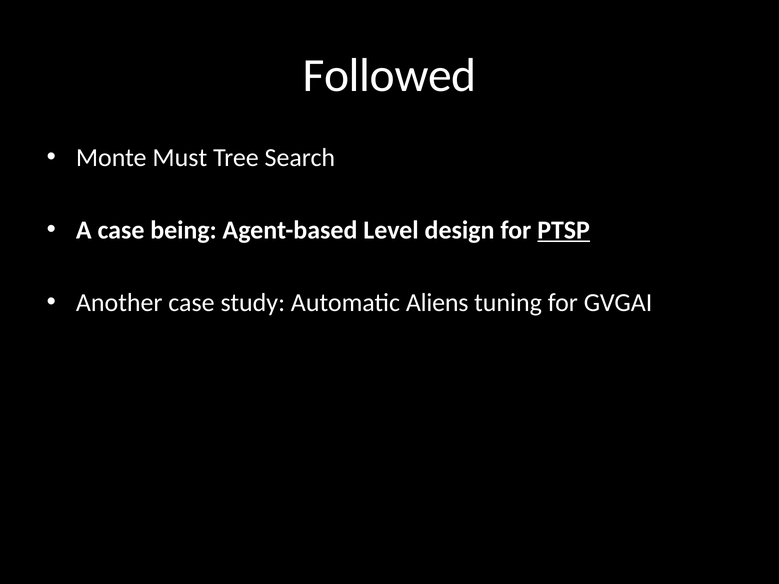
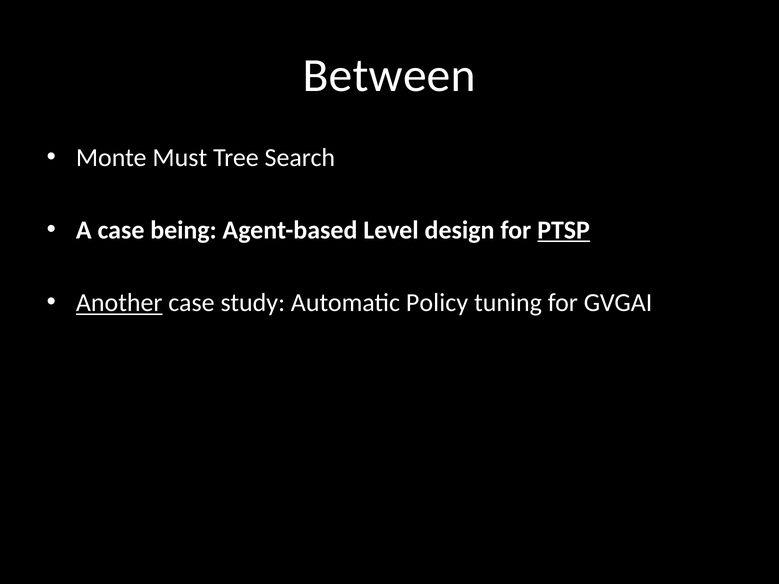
Followed: Followed -> Between (389, 75)
Another underline: none -> present (119, 303)
Aliens: Aliens -> Policy (437, 303)
